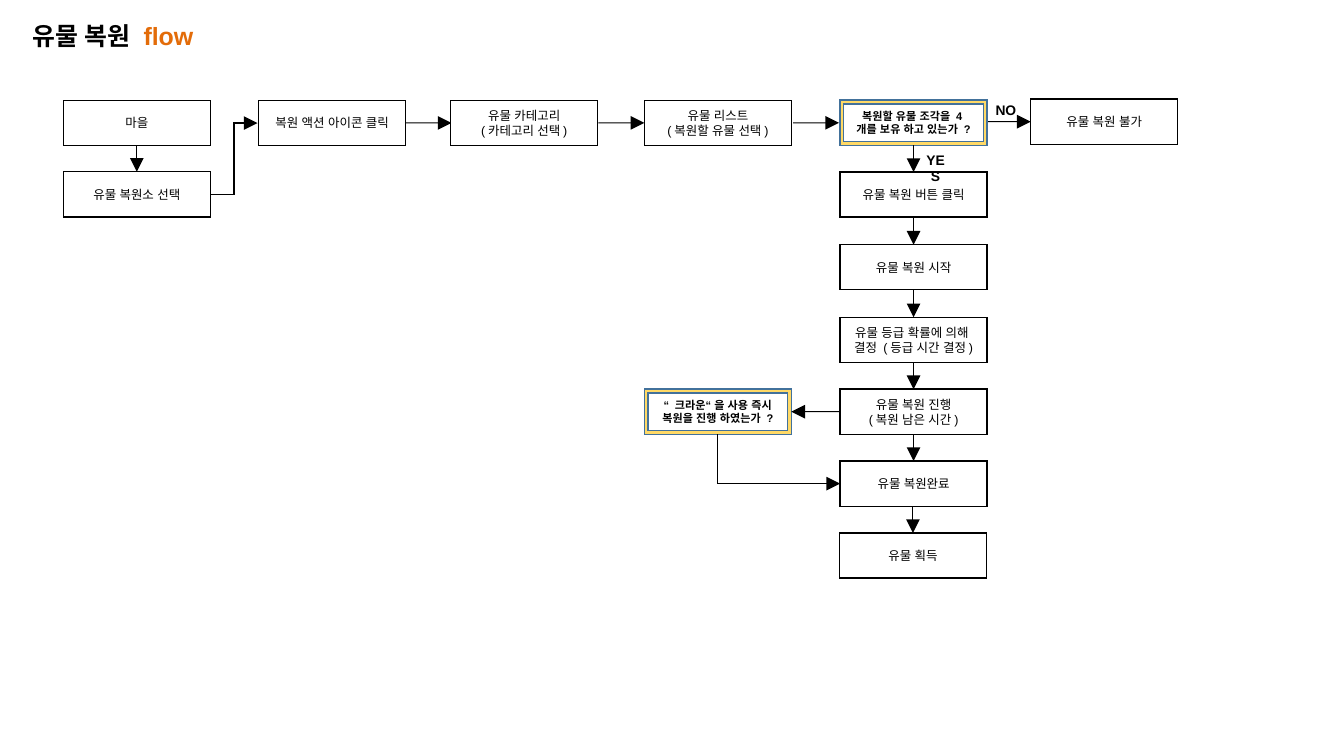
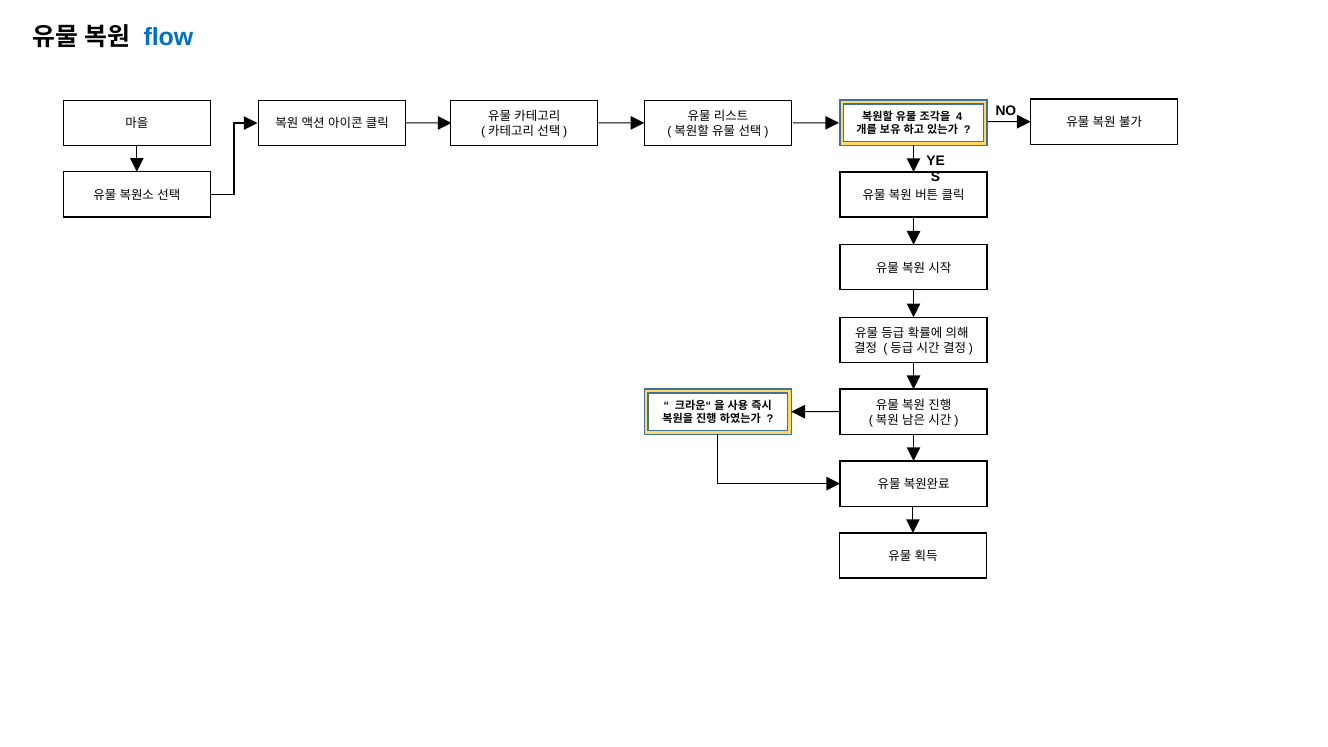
flow colour: orange -> blue (168, 37)
